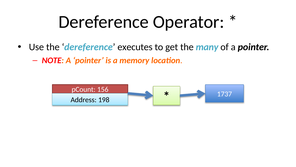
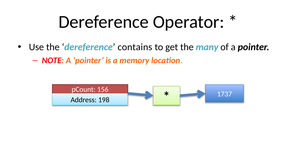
executes: executes -> contains (135, 47)
